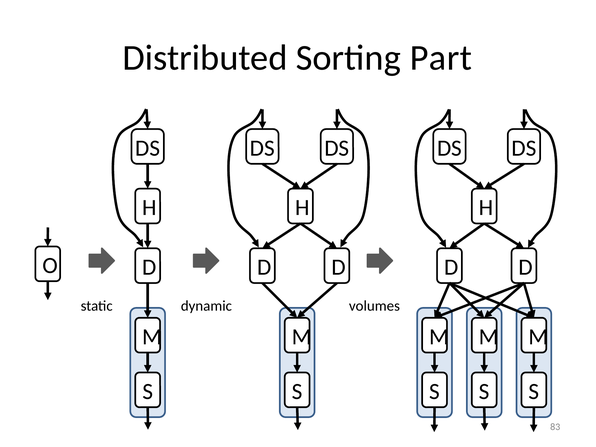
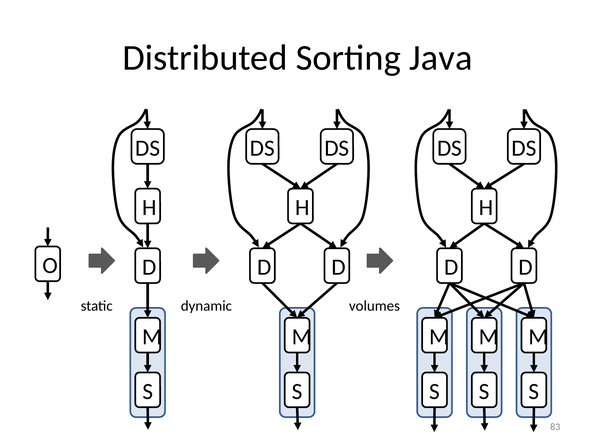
Part: Part -> Java (441, 58)
